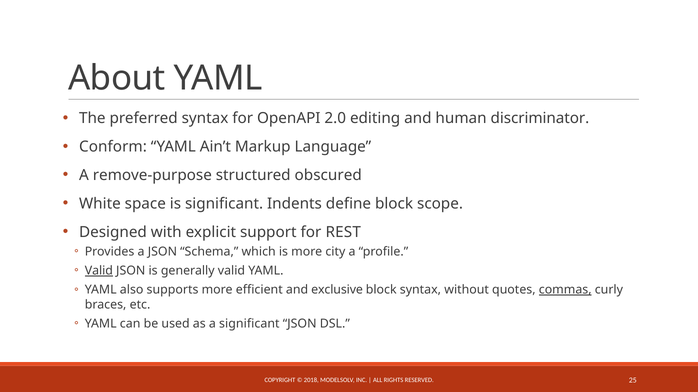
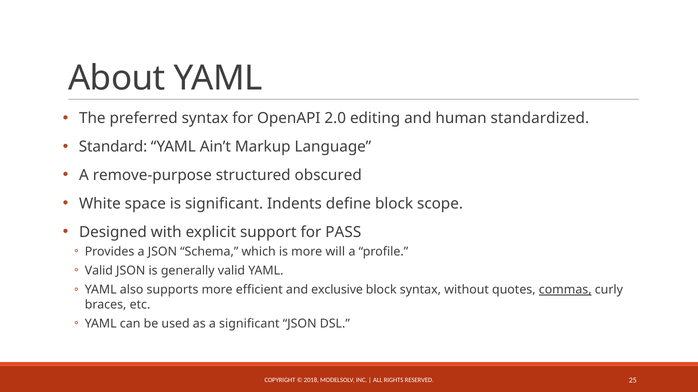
discriminator: discriminator -> standardized (540, 119)
Conform: Conform -> Standard (113, 147)
REST: REST -> PASS (343, 233)
city: city -> will (335, 252)
Valid underline: present -> none (99, 271)
